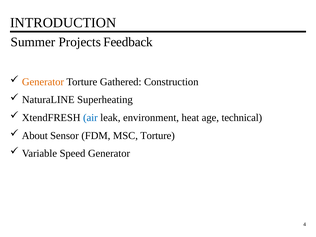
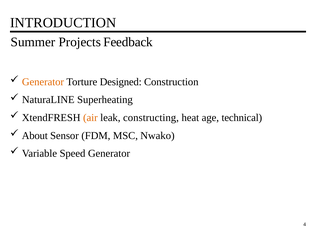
Gathered: Gathered -> Designed (121, 82)
air colour: blue -> orange (90, 118)
environment: environment -> constructing (151, 118)
MSC Torture: Torture -> Nwako (157, 136)
